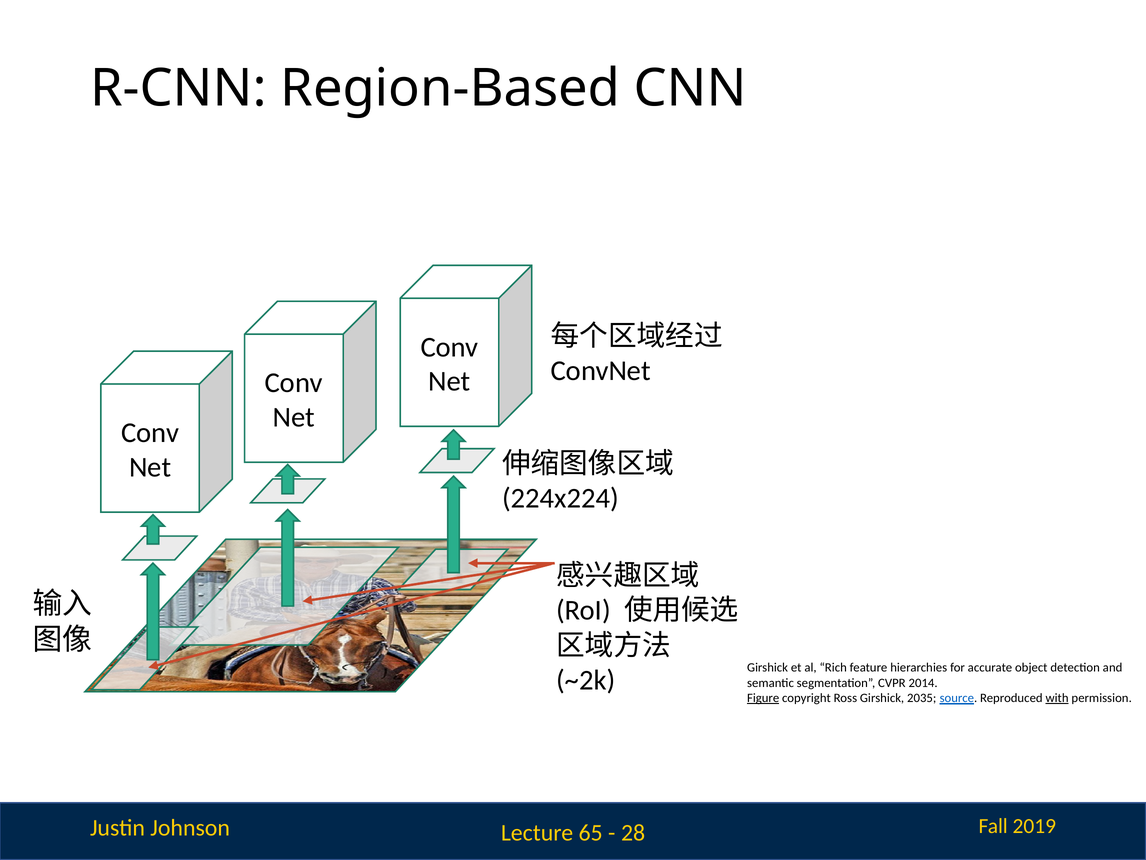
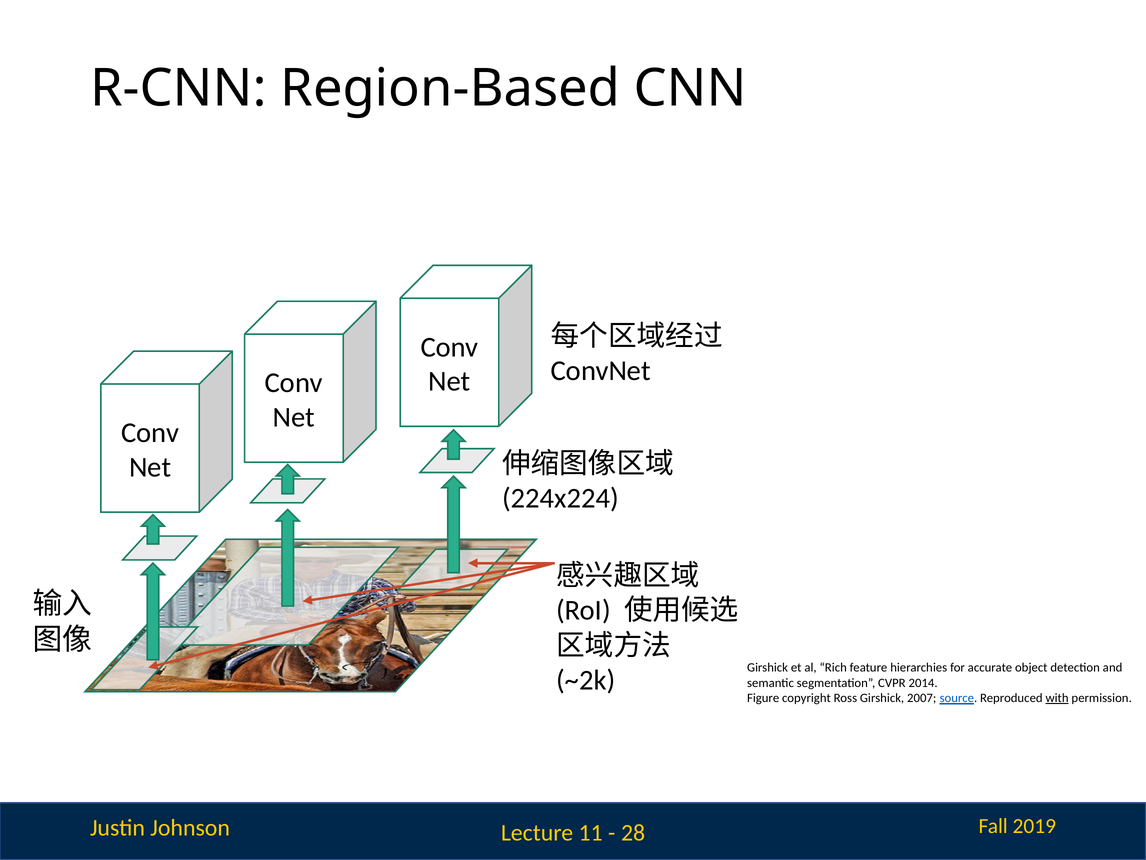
Figure underline: present -> none (763, 698)
2035: 2035 -> 2007 (922, 698)
65: 65 -> 11 (591, 832)
